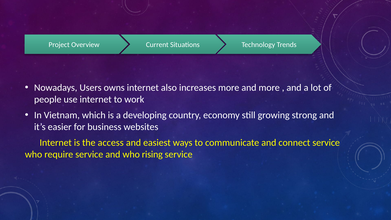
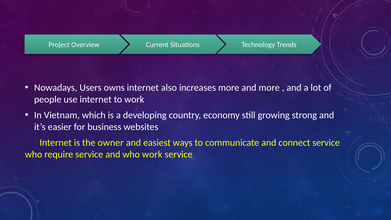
access: access -> owner (111, 143)
who rising: rising -> work (152, 154)
